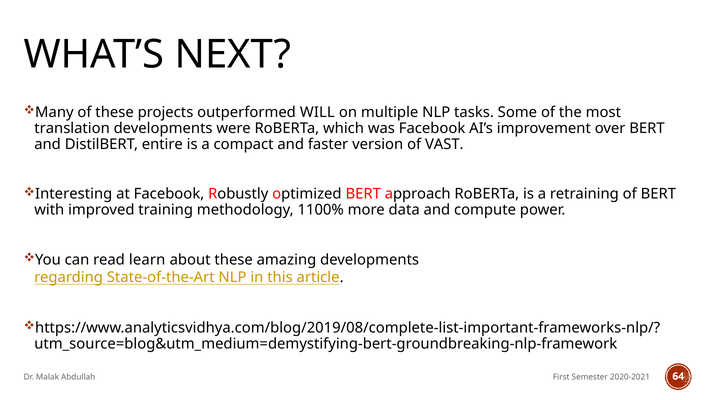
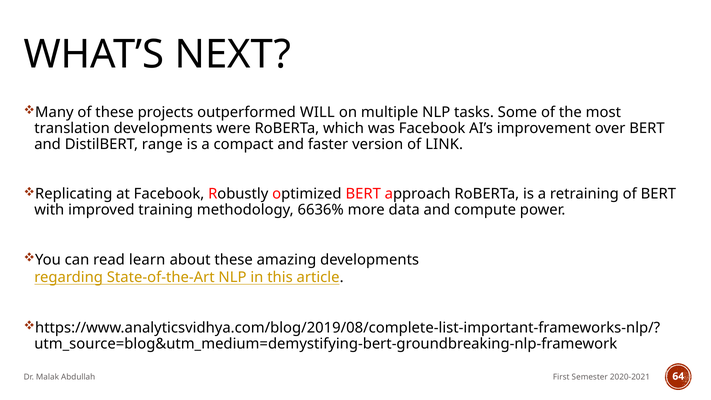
entire: entire -> range (162, 144)
VAST: VAST -> LINK (444, 144)
Interesting: Interesting -> Replicating (74, 194)
1100%: 1100% -> 6636% (321, 210)
